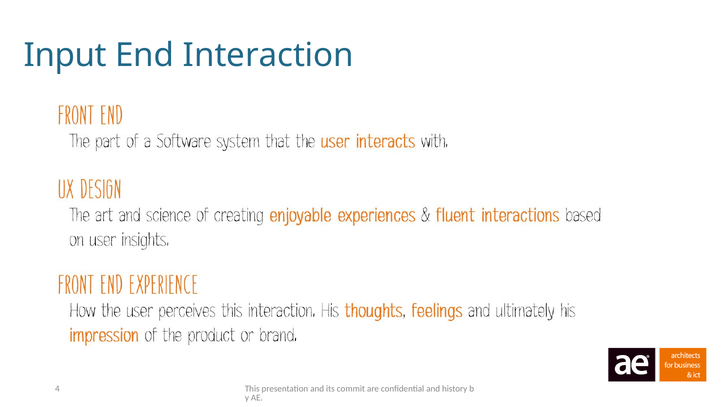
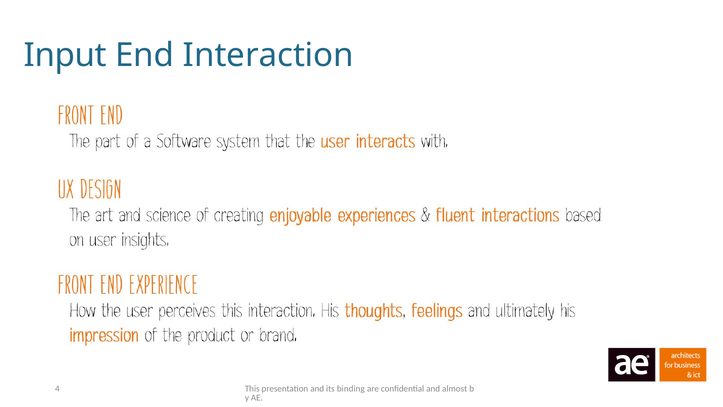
commit: commit -> binding (351, 388)
history: history -> almost (455, 388)
